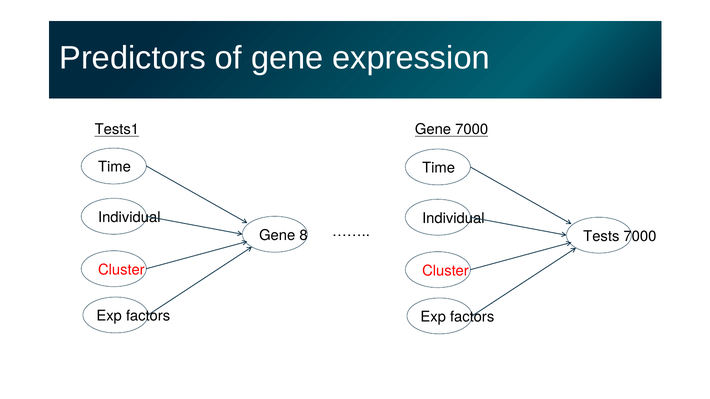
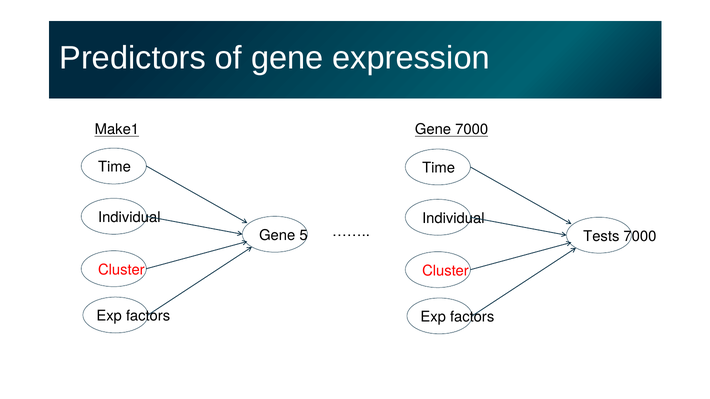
Tests1: Tests1 -> Make1 (117, 130)
8: 8 -> 5 (304, 235)
